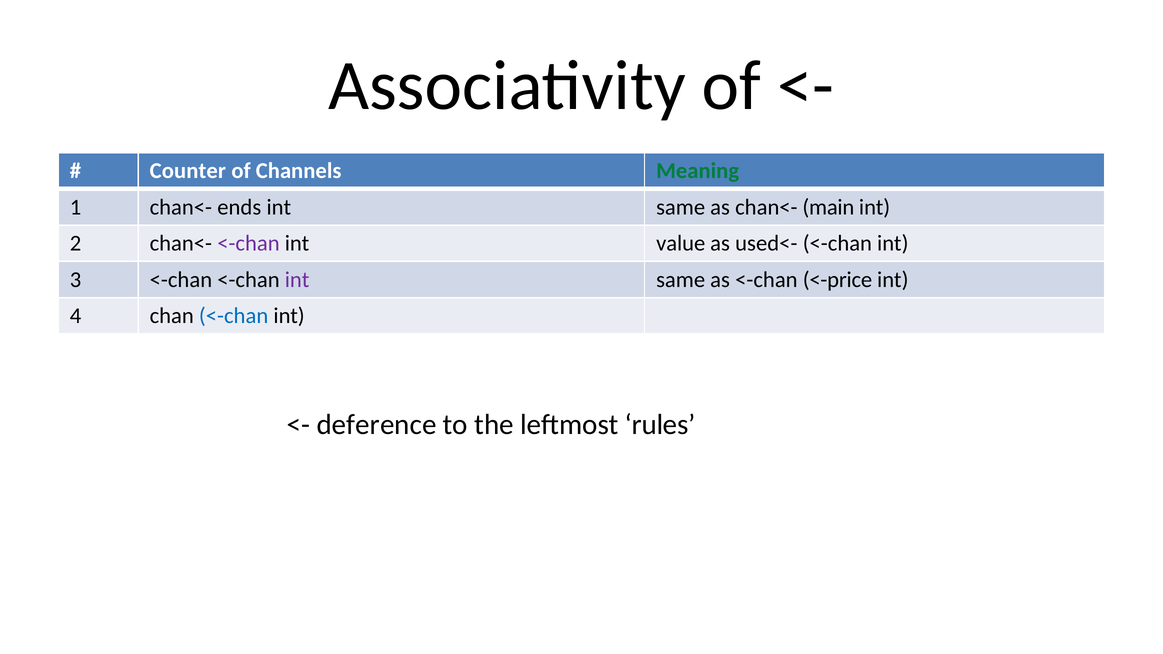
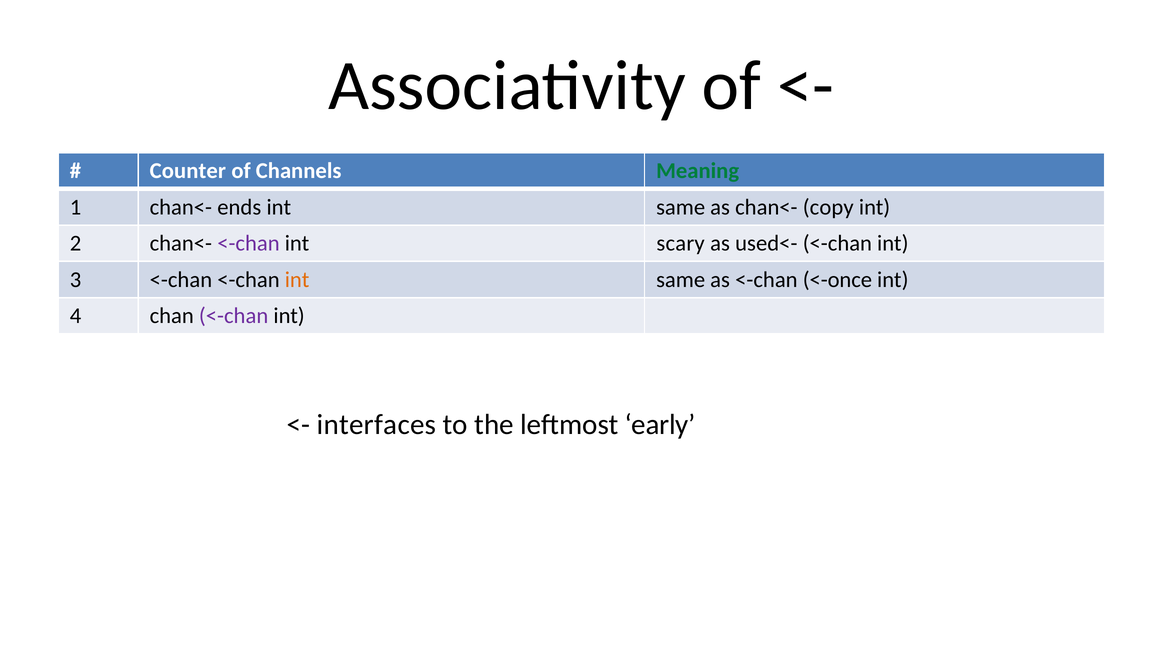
main: main -> copy (828, 207)
value: value -> scary (681, 244)
int colour: purple -> orange (297, 280)
<-price: <-price -> <-once (837, 280)
<-chan colour: blue -> purple (234, 316)
deference: deference -> interfaces (376, 425)
rules: rules -> early (660, 425)
